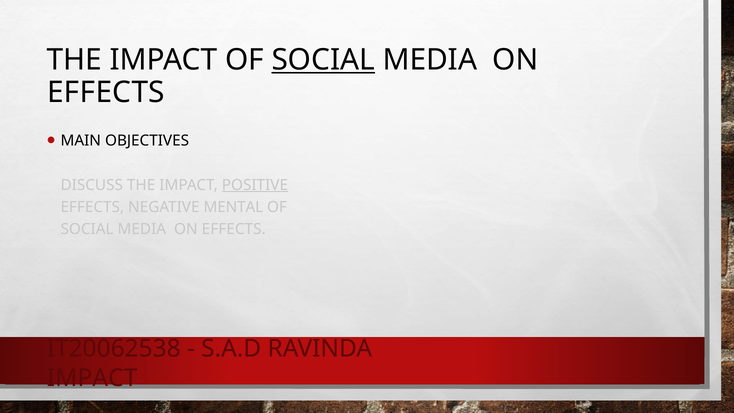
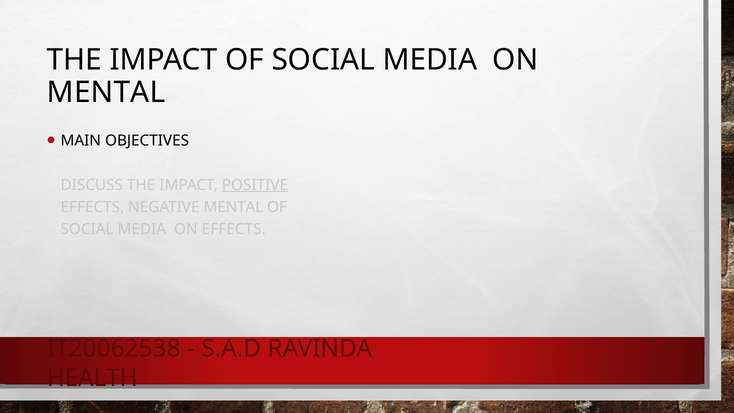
SOCIAL underline: present -> none (323, 60)
EFFECTS: EFFECTS -> MENTAL (106, 92)
IMPACT: IMPACT -> HEALTH (92, 378)
